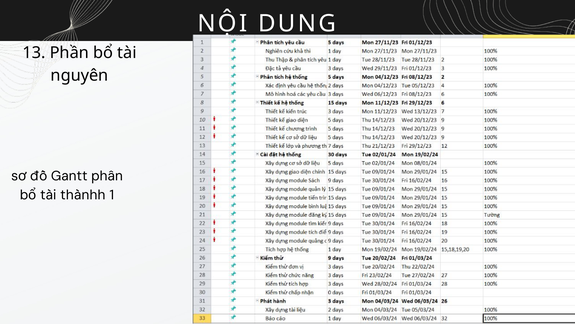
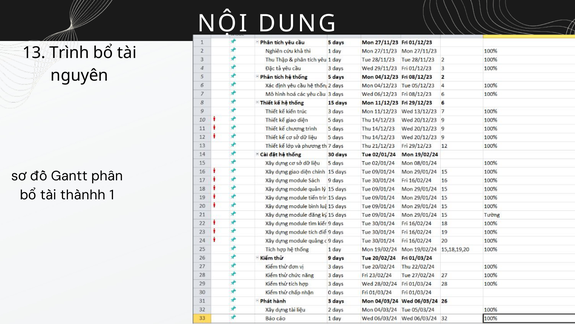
Phần: Phần -> Trình (69, 53)
